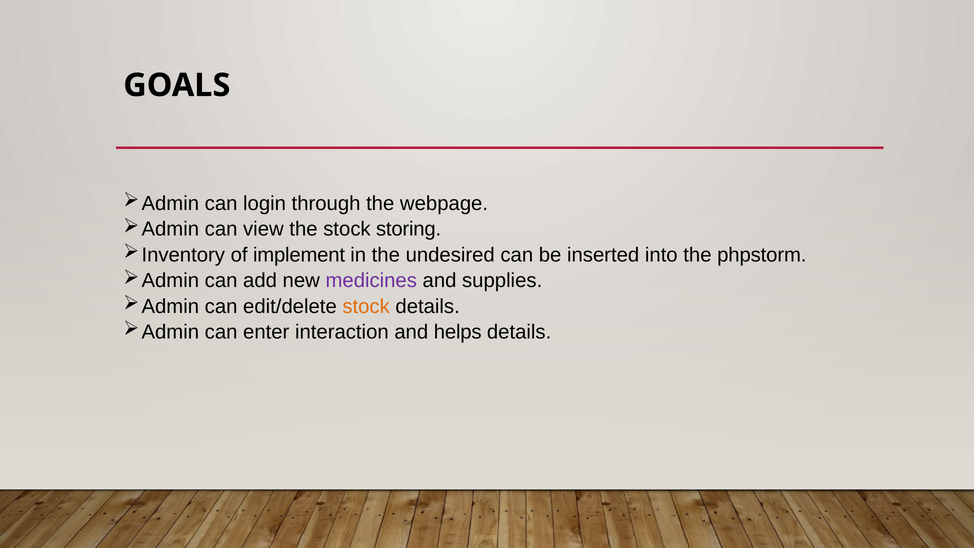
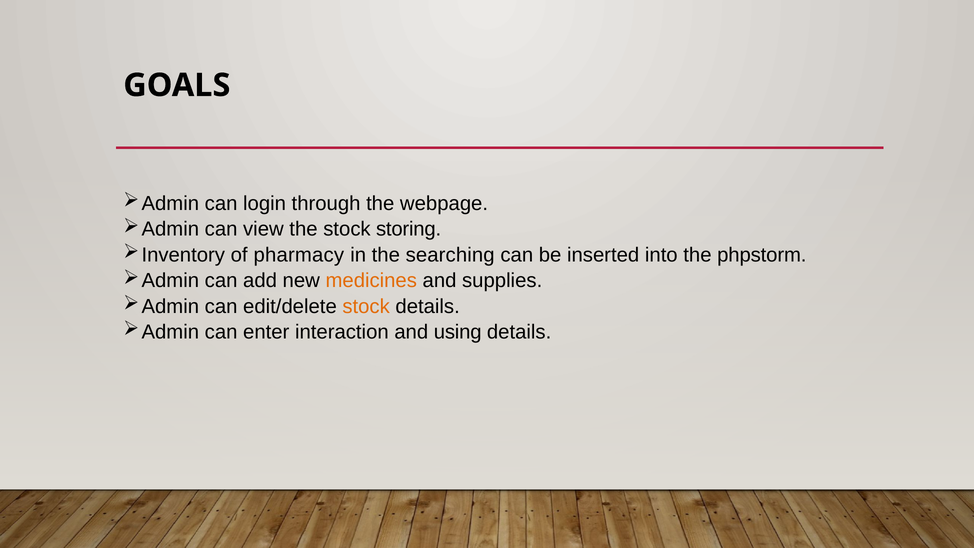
implement: implement -> pharmacy (299, 255)
undesired: undesired -> searching (450, 255)
medicines colour: purple -> orange (371, 281)
helps: helps -> using (458, 332)
